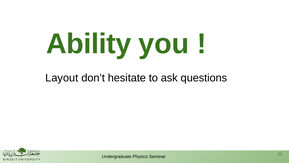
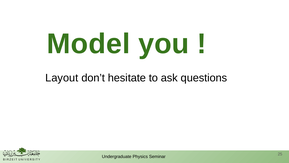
Ability: Ability -> Model (88, 44)
